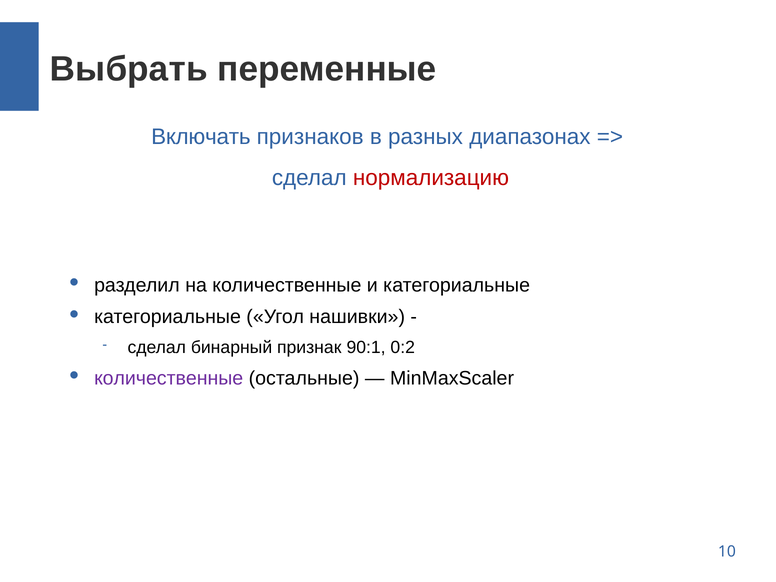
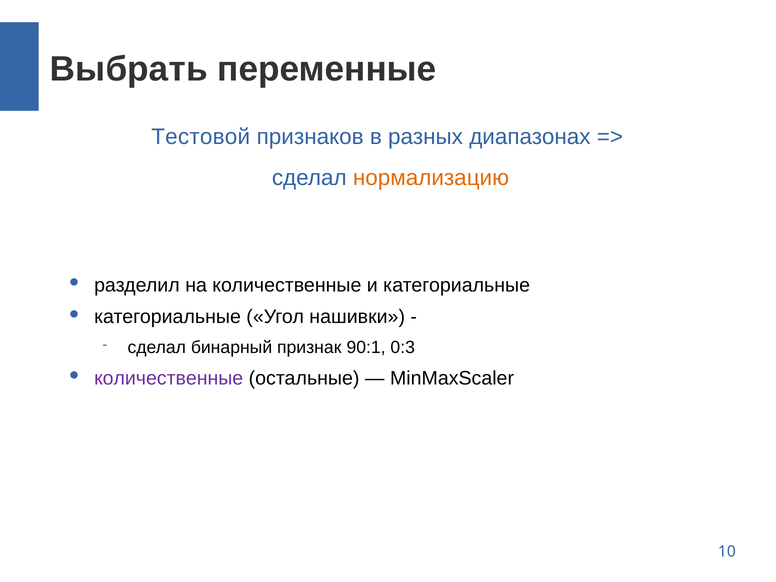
Включать: Включать -> Тестовой (201, 137)
нормализацию colour: red -> orange (431, 178)
0:2: 0:2 -> 0:3 (403, 347)
